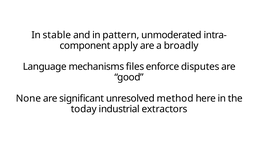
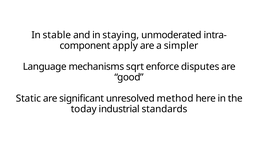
pattern: pattern -> staying (121, 35)
broadly: broadly -> simpler (181, 46)
files: files -> sqrt (135, 67)
None: None -> Static (28, 98)
extractors: extractors -> standards (165, 109)
